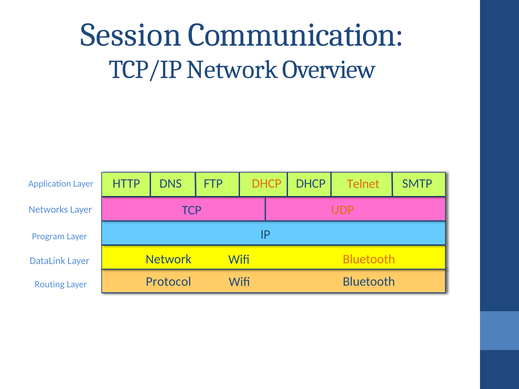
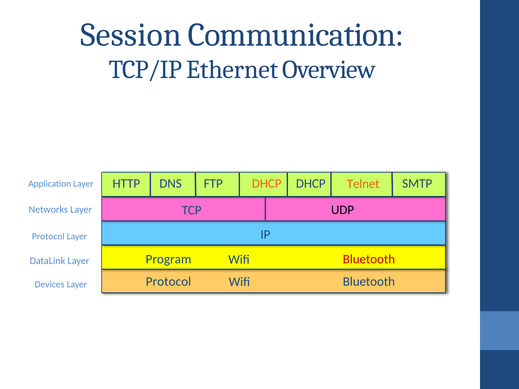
TCP/IP Network: Network -> Ethernet (232, 70)
UDP colour: orange -> black (343, 210)
Program: Program -> Protocol (48, 237)
Network: Network -> Program (169, 259)
Bluetooth colour: orange -> red (369, 259)
Routing: Routing -> Devices (50, 285)
